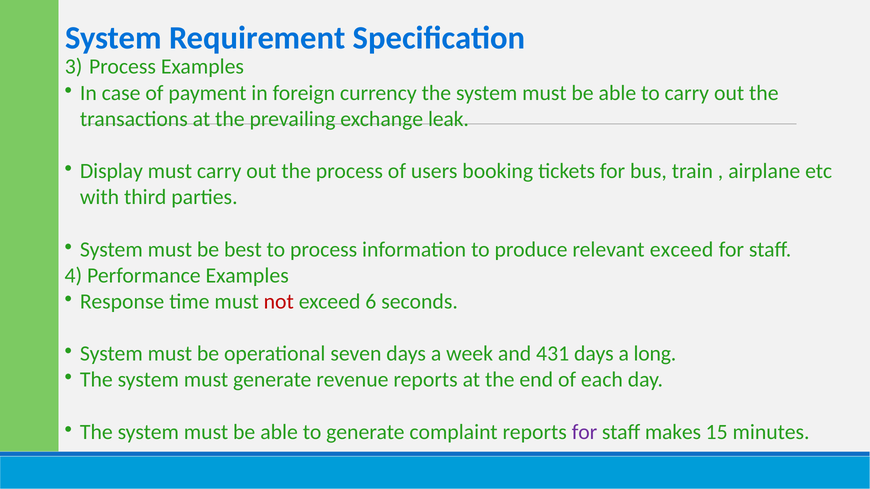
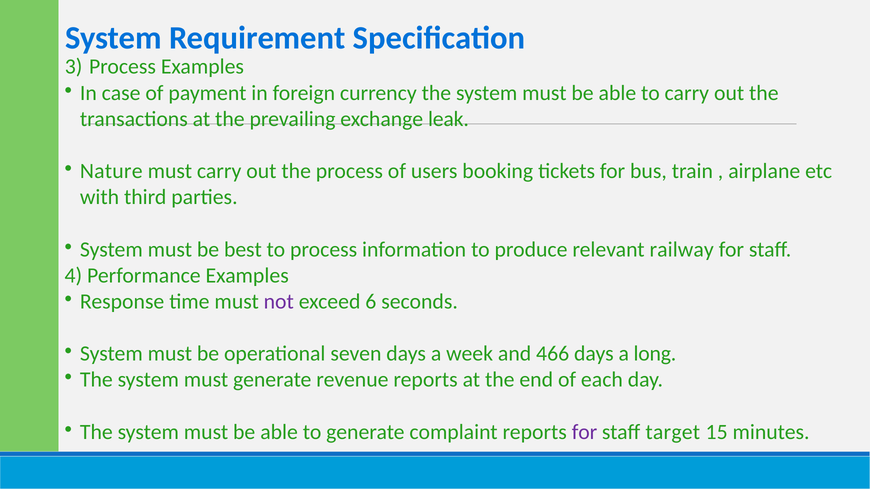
Display: Display -> Nature (111, 171)
relevant exceed: exceed -> railway (682, 250)
not colour: red -> purple (279, 302)
431: 431 -> 466 (553, 354)
makes: makes -> target (673, 432)
